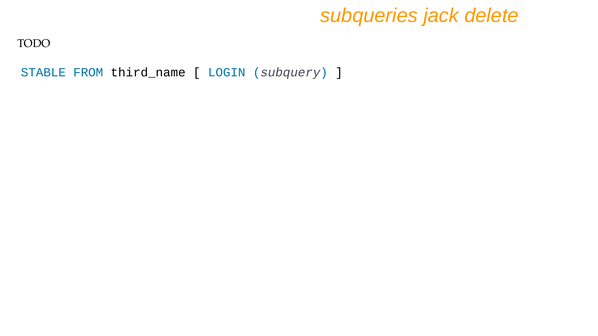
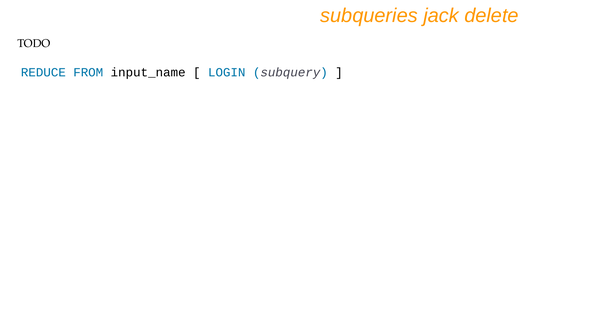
STABLE: STABLE -> REDUCE (43, 72)
third_name: third_name -> input_name (148, 72)
